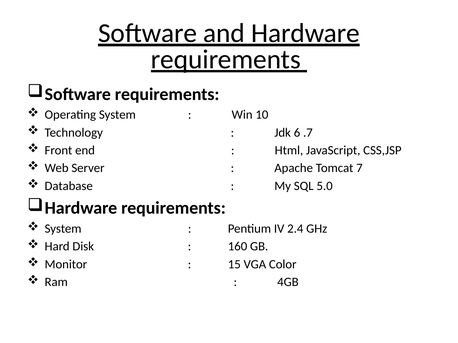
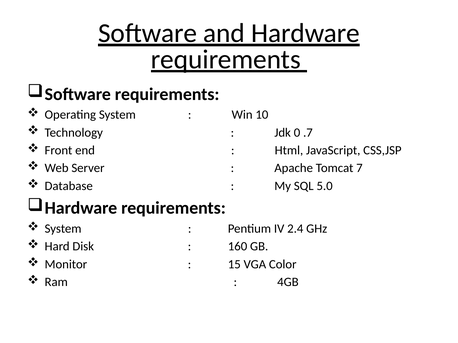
6: 6 -> 0 (297, 133)
